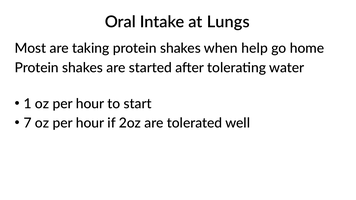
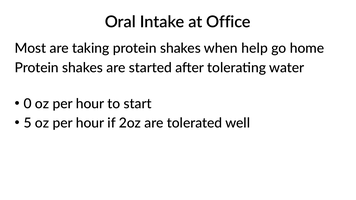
Lungs: Lungs -> Office (228, 22)
1: 1 -> 0 (28, 104)
7: 7 -> 5 (28, 123)
